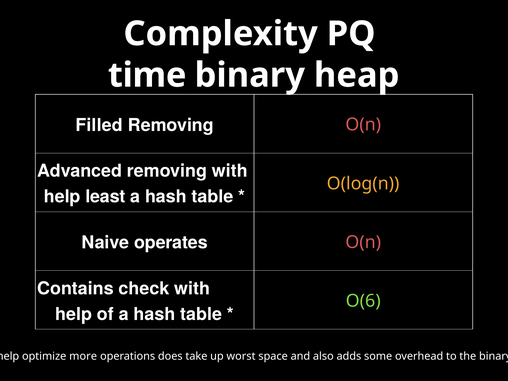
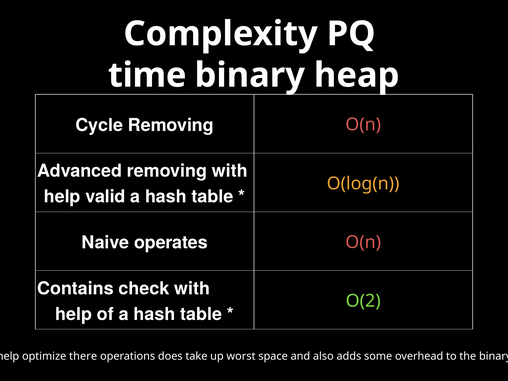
Filled: Filled -> Cycle (99, 125)
least: least -> valid (105, 197)
O(6: O(6 -> O(2 (363, 301)
more: more -> there (83, 356)
